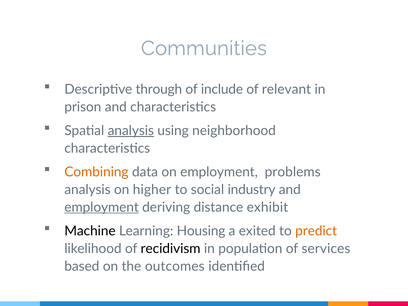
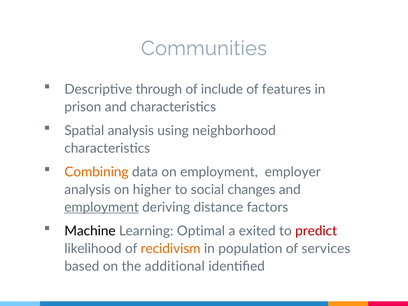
relevant: relevant -> features (286, 89)
analysis underline: present -> none (131, 131)
problems: problems -> employer (293, 172)
industry: industry -> changes (252, 190)
exhibit: exhibit -> factors (267, 207)
Housing: Housing -> Optimal (201, 231)
predict colour: orange -> red (316, 231)
recidivism colour: black -> orange (171, 249)
outcomes: outcomes -> additional (175, 266)
